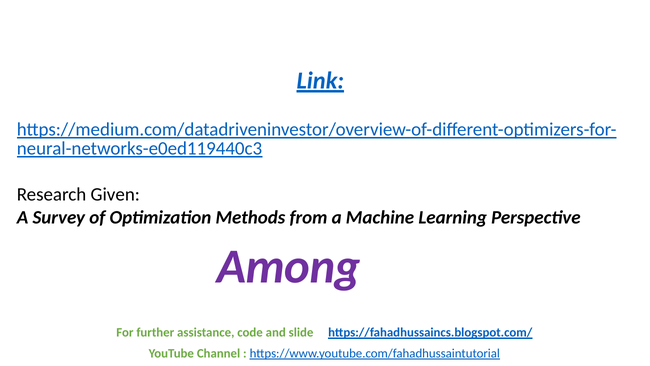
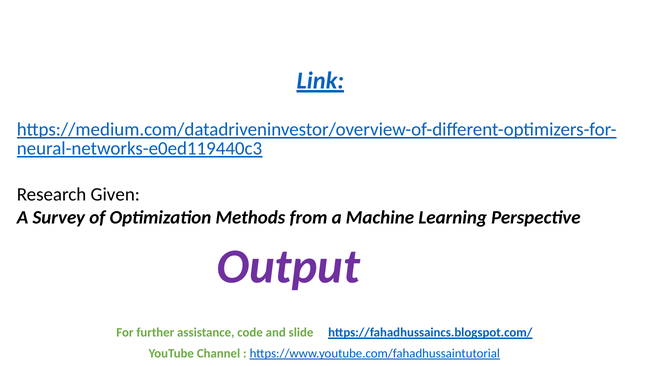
Among: Among -> Output (288, 267)
